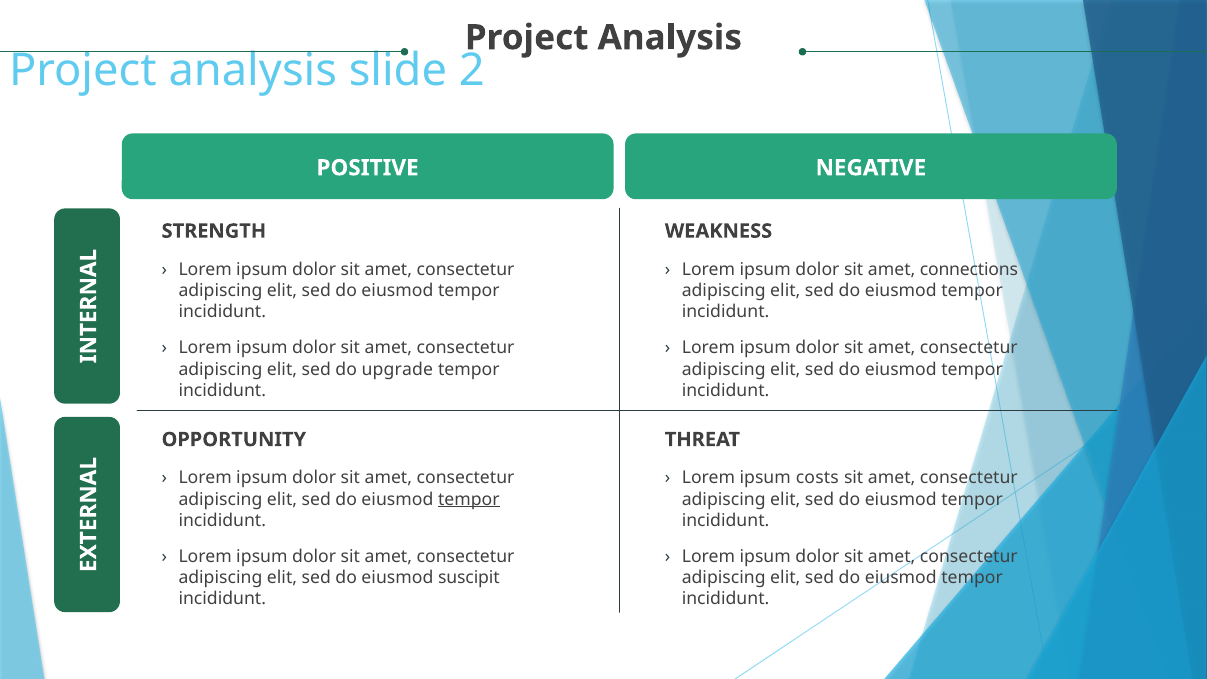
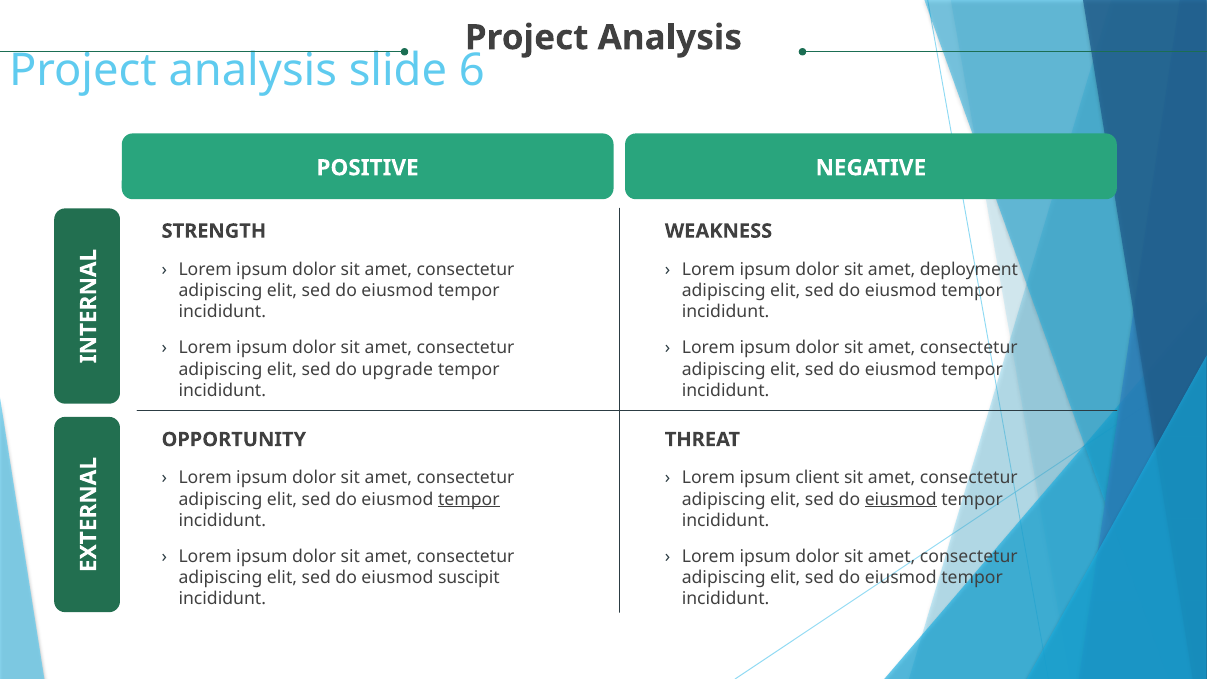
2: 2 -> 6 (472, 71)
connections: connections -> deployment (969, 270)
costs: costs -> client (818, 478)
eiusmod underline: none -> present (901, 499)
